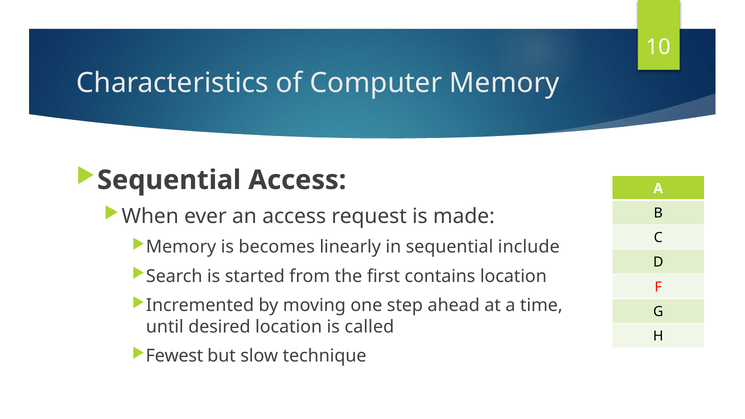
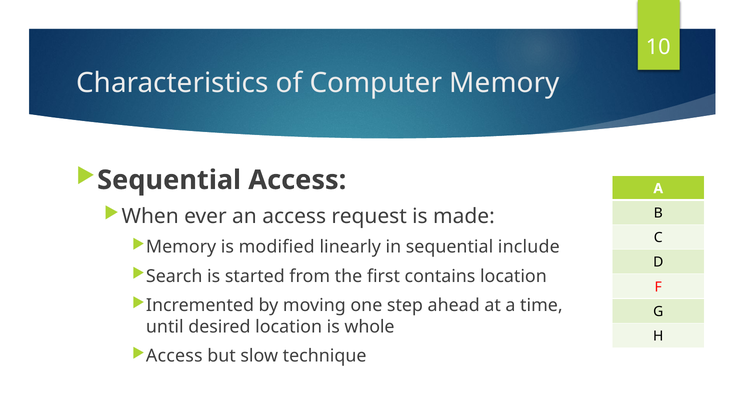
becomes: becomes -> modified (277, 247)
called: called -> whole (370, 327)
Fewest: Fewest -> Access (174, 356)
